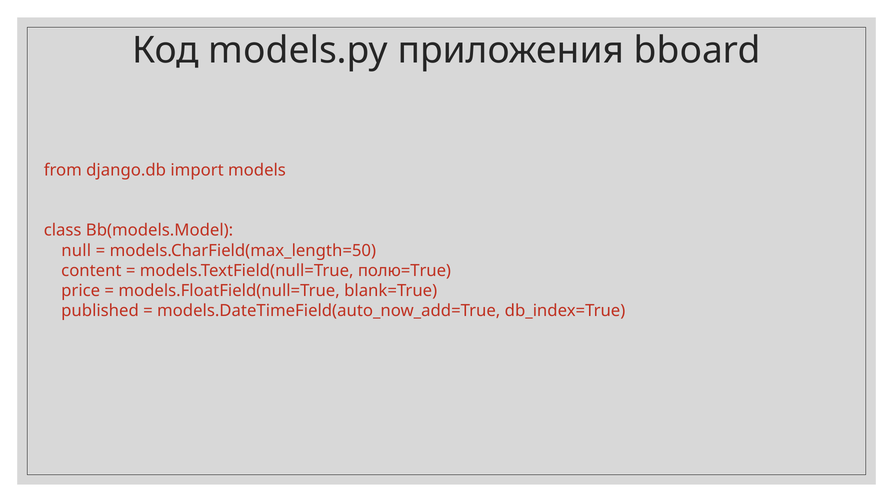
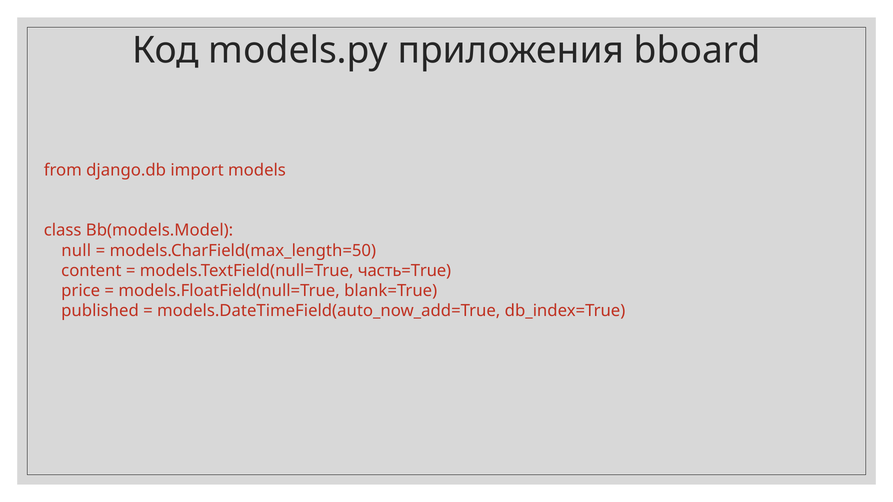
полю=True: полю=True -> часть=True (404, 271)
